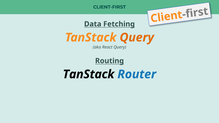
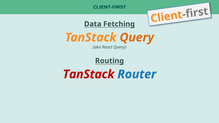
TanStack colour: black -> red (89, 74)
